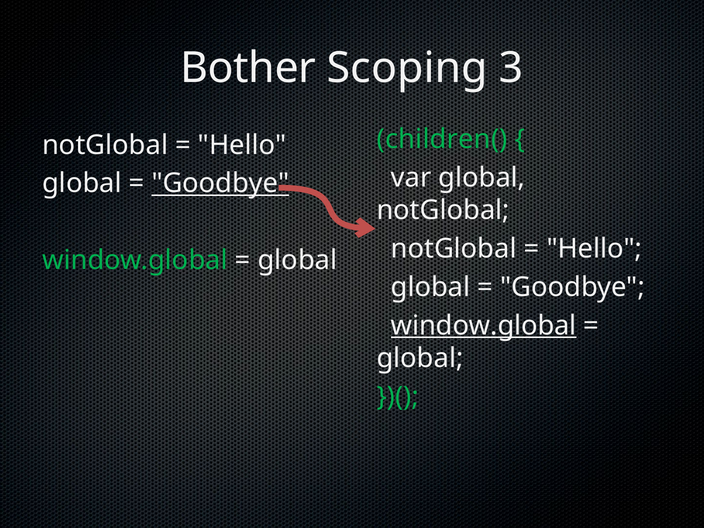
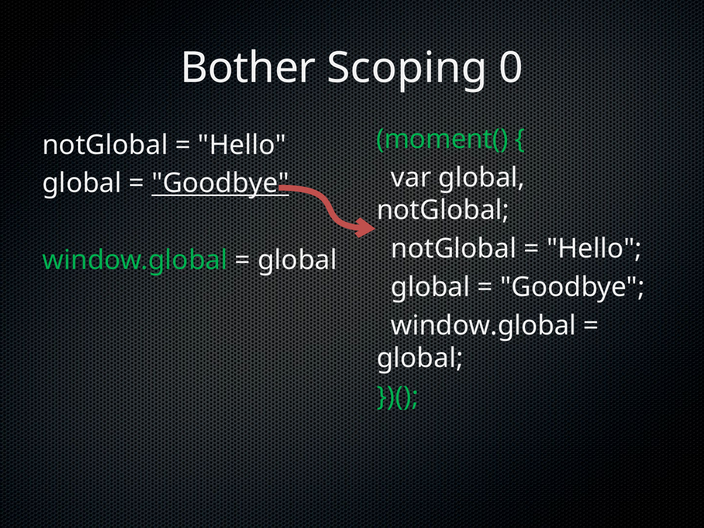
3: 3 -> 0 (511, 68)
children(: children( -> moment( (442, 139)
window.global underline: present -> none (484, 326)
